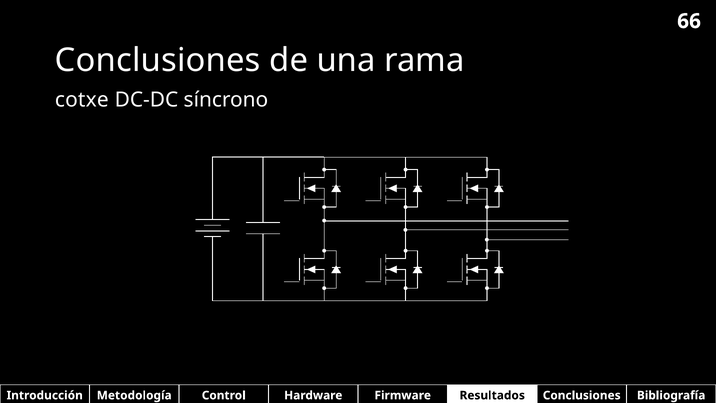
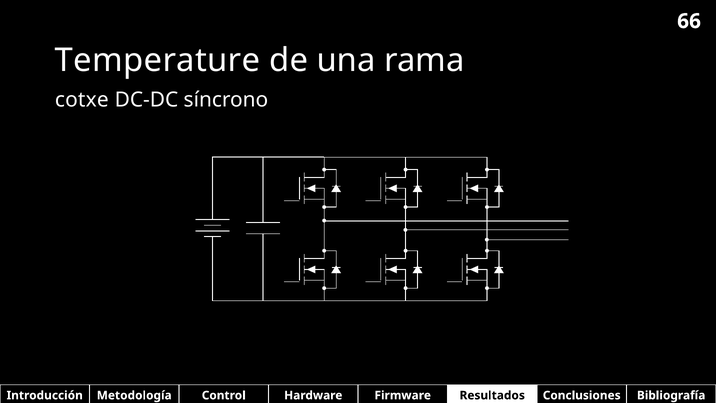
Conclusiones: Conclusiones -> Temperature (158, 60)
